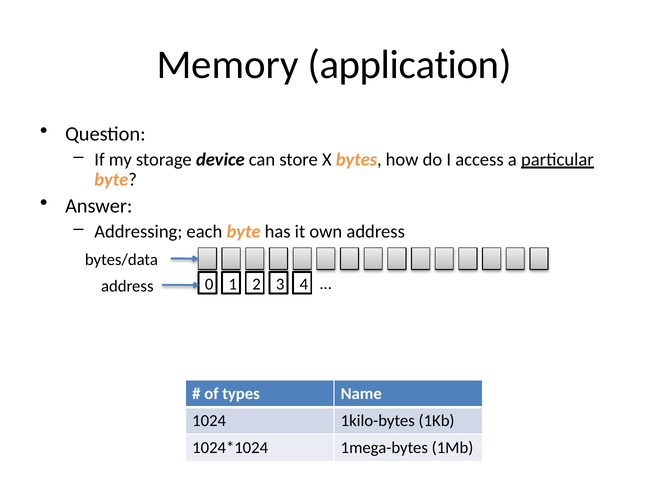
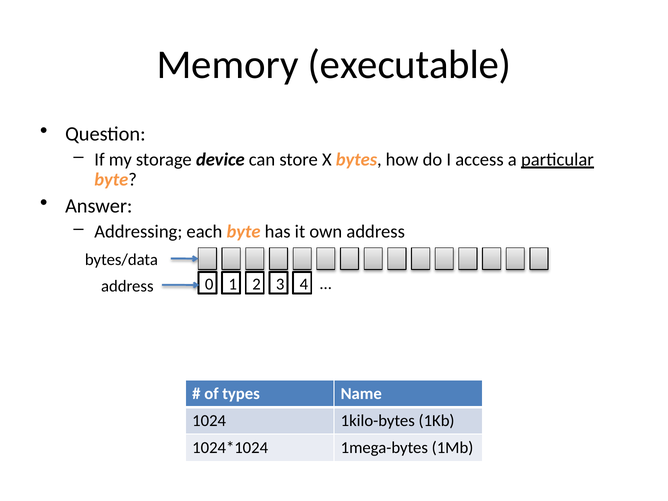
application: application -> executable (409, 65)
